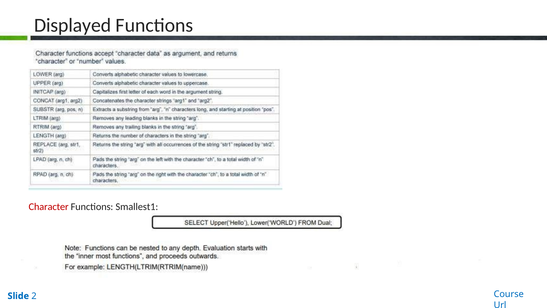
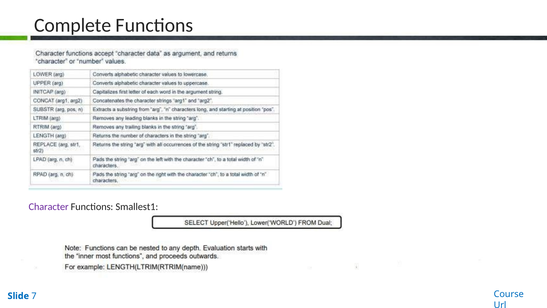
Displayed: Displayed -> Complete (73, 25)
Character colour: red -> purple (49, 207)
2: 2 -> 7 (34, 296)
